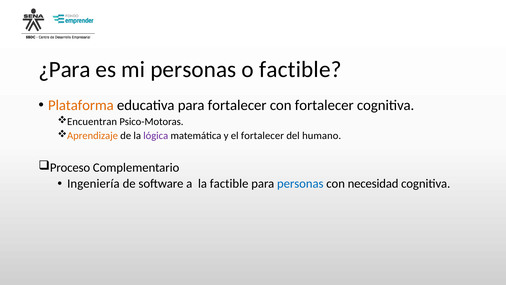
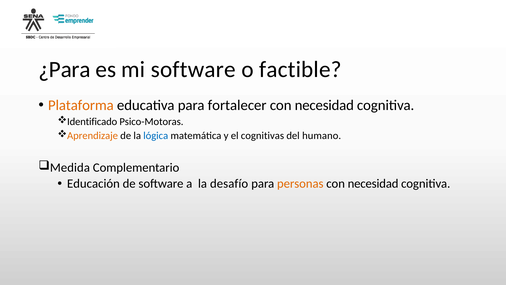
mi personas: personas -> software (193, 69)
fortalecer: fortalecer -> necesidad (324, 105)
Encuentran: Encuentran -> Identificado (92, 121)
lógica colour: purple -> blue (156, 135)
el fortalecer: fortalecer -> cognitivas (262, 135)
Proceso: Proceso -> Medida (70, 167)
Ingeniería: Ingeniería -> Educación (93, 184)
la factible: factible -> desafío (229, 184)
personas colour: blue -> orange (300, 184)
